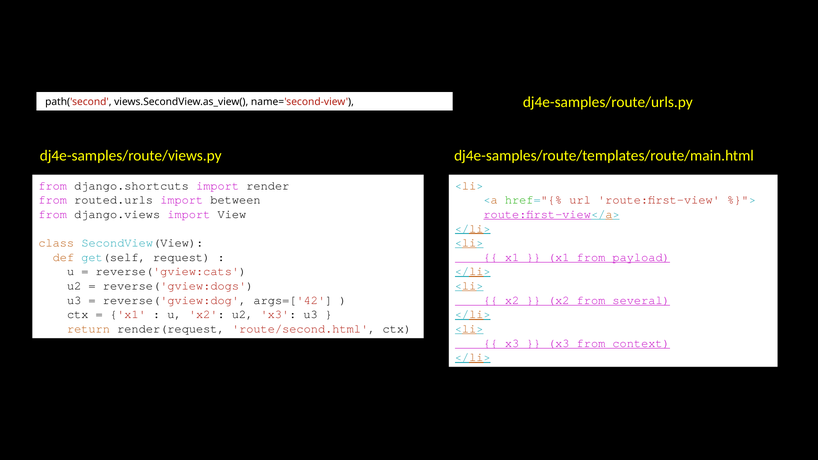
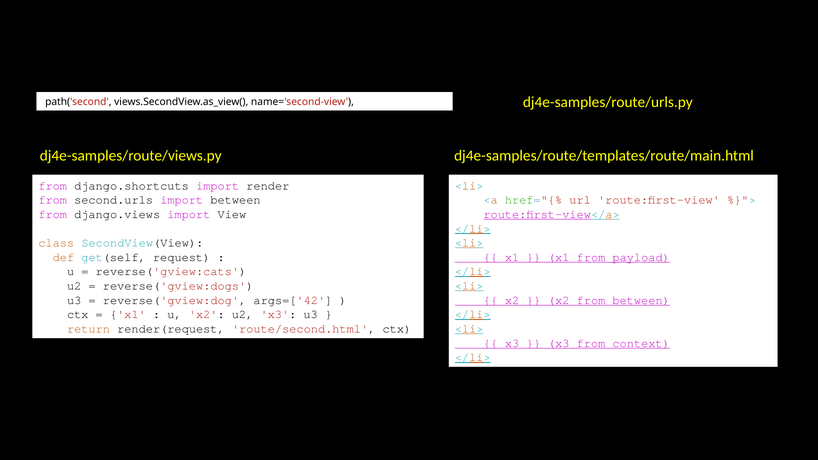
routed.urls: routed.urls -> second.urls (114, 200)
from several: several -> between (641, 300)
